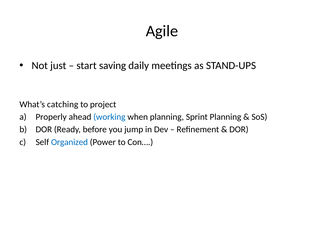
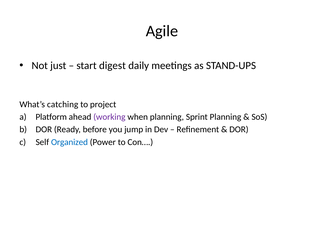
saving: saving -> digest (112, 66)
Properly: Properly -> Platform (51, 117)
working colour: blue -> purple (109, 117)
